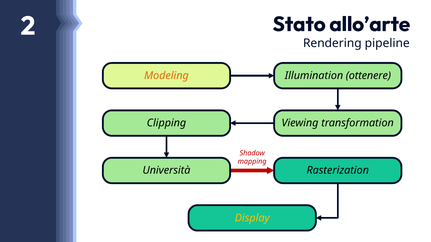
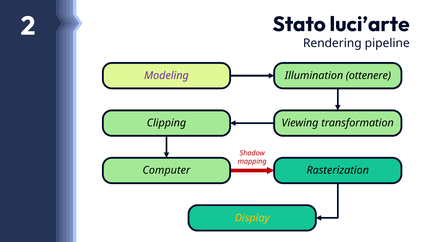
allo’arte: allo’arte -> luci’arte (370, 24)
Modeling colour: orange -> purple (166, 76)
Università: Università -> Computer (166, 171)
